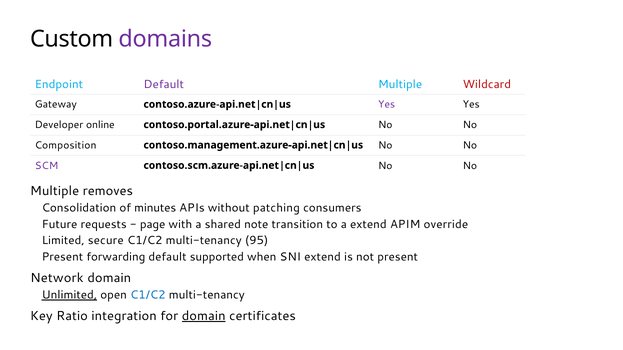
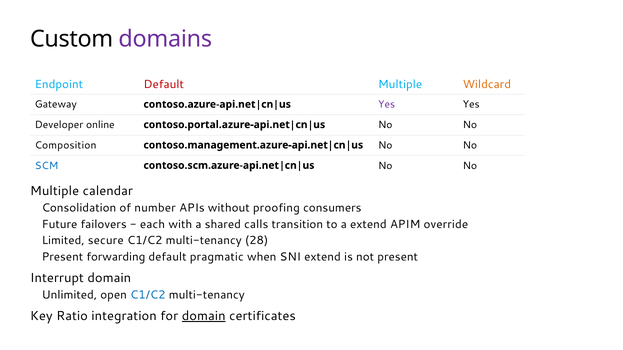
Default colour: purple -> red (164, 85)
Wildcard colour: red -> orange (487, 85)
SCM colour: purple -> blue (46, 166)
removes: removes -> calendar (108, 191)
minutes: minutes -> number (155, 208)
patching: patching -> proofing (276, 208)
requests: requests -> failovers (104, 224)
page: page -> each (153, 224)
note: note -> calls (256, 224)
95: 95 -> 28 (257, 241)
supported: supported -> pragmatic (217, 257)
Network: Network -> Interrupt (57, 278)
Unlimited underline: present -> none (69, 295)
